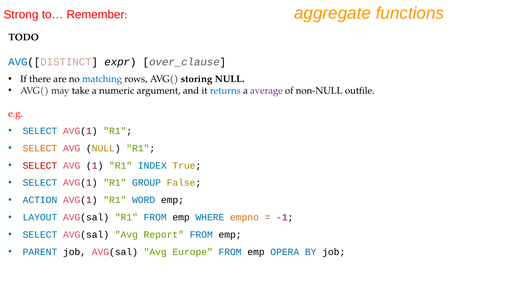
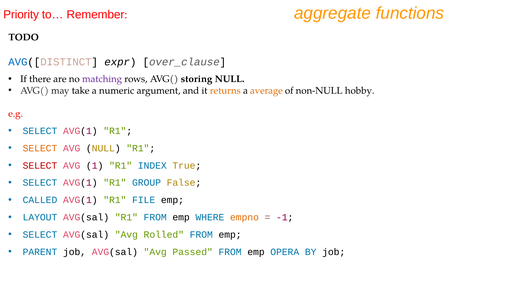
Strong: Strong -> Priority (21, 15)
matching colour: blue -> purple (102, 79)
returns colour: blue -> orange (225, 91)
average colour: purple -> orange (266, 91)
outfile: outfile -> hobby (360, 91)
ACTION: ACTION -> CALLED (40, 200)
WORD: WORD -> FILE (144, 200)
Report: Report -> Rolled (164, 235)
Europe: Europe -> Passed (193, 252)
